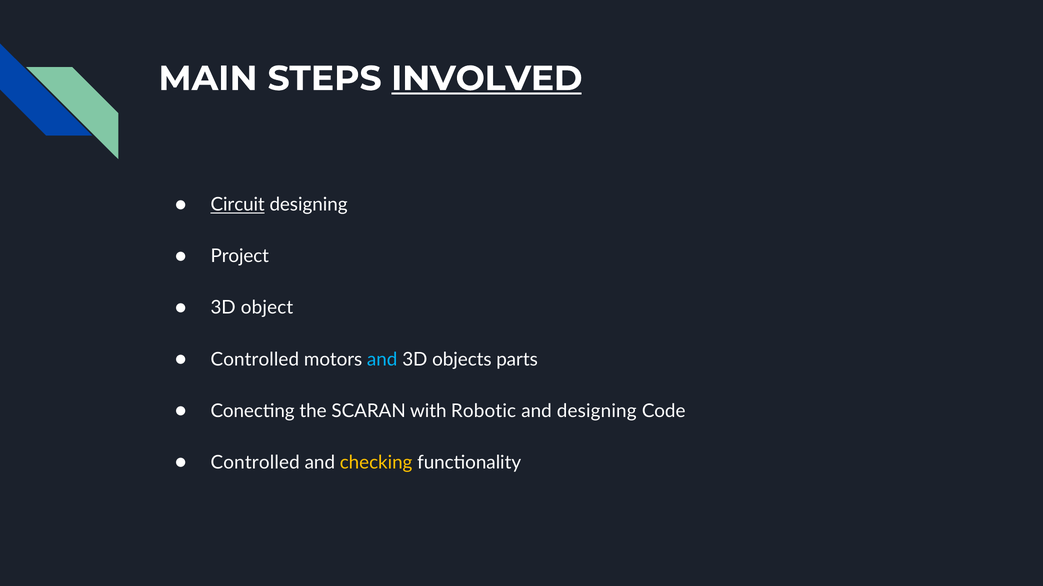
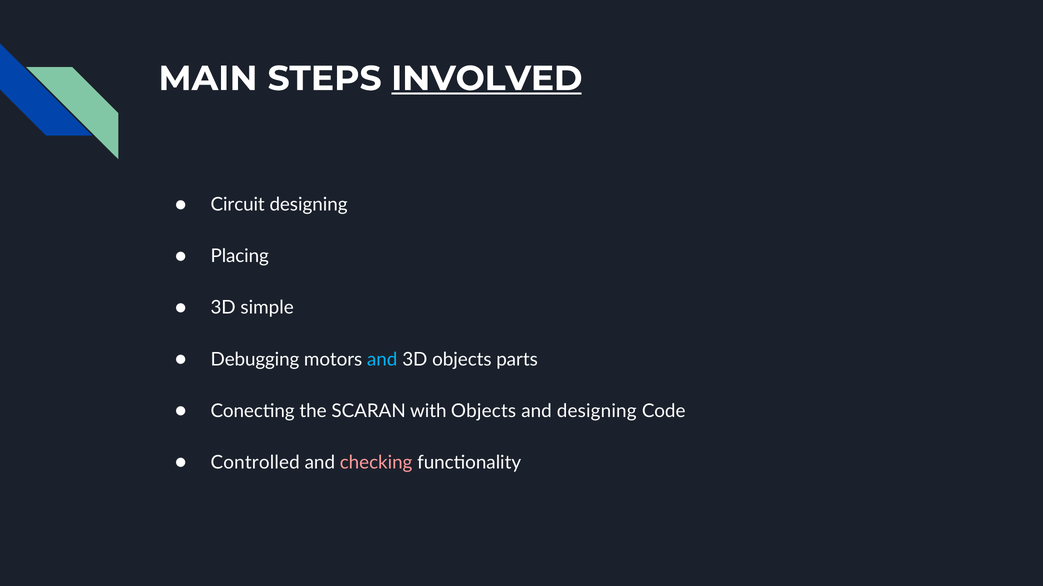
Circuit underline: present -> none (238, 205)
Project: Project -> Placing (240, 257)
object: object -> simple (267, 308)
Controlled: Controlled -> Debugging (255, 360)
with Robotic: Robotic -> Objects (484, 411)
checking colour: yellow -> pink (376, 463)
